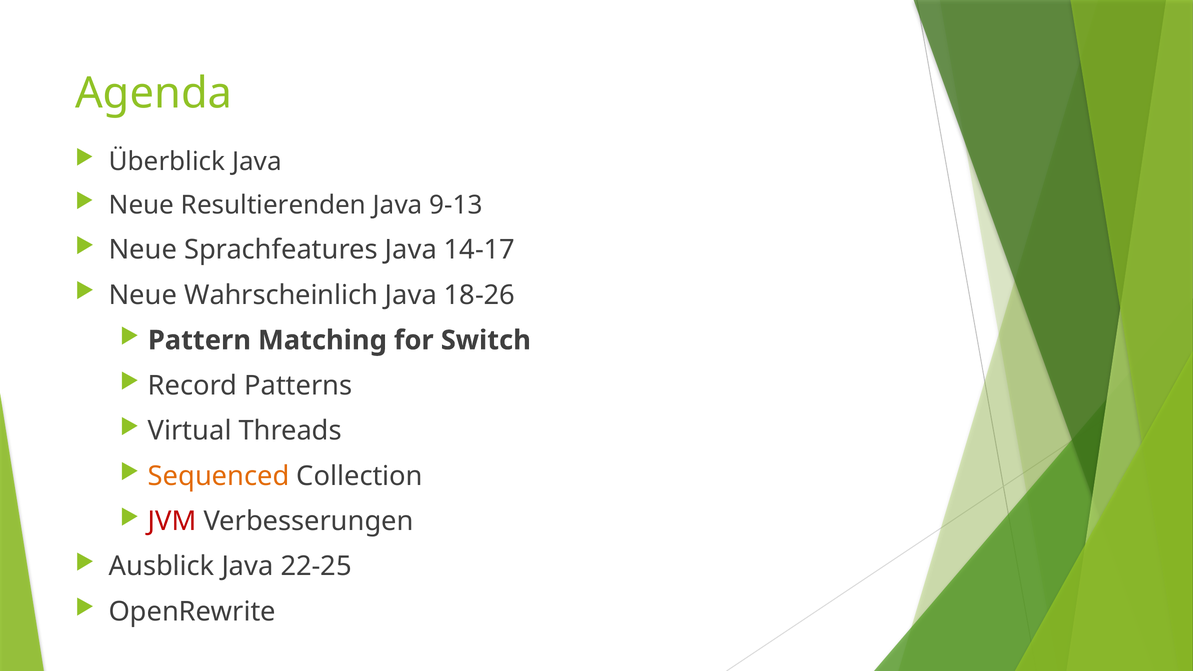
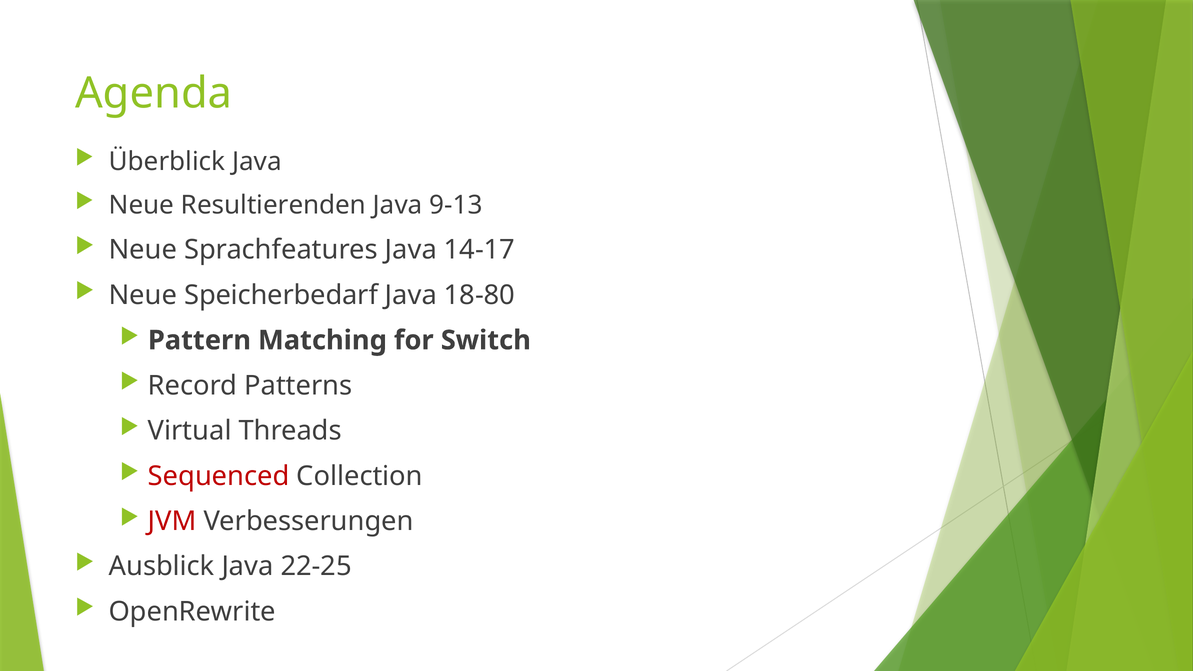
Wahrscheinlich: Wahrscheinlich -> Speicherbedarf (281, 295)
18-26: 18-26 -> 18-80 (479, 295)
Sequenced colour: orange -> red (219, 476)
